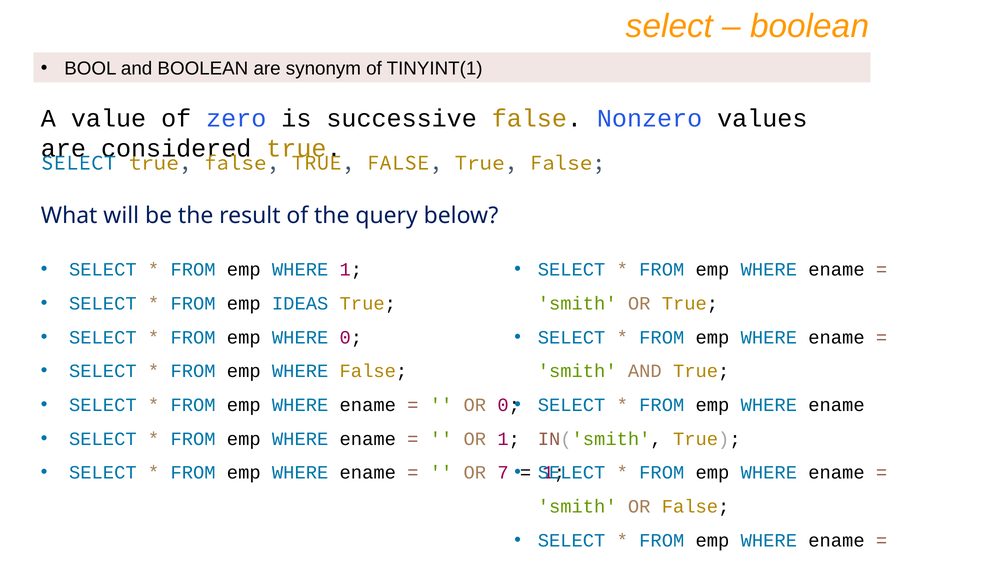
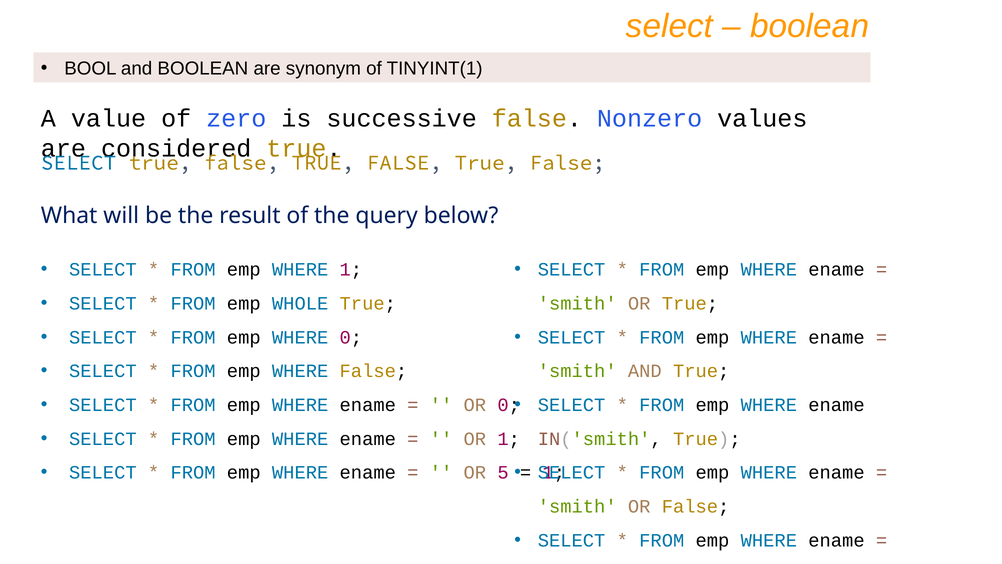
IDEAS: IDEAS -> WHOLE (300, 303)
7: 7 -> 5 (503, 472)
